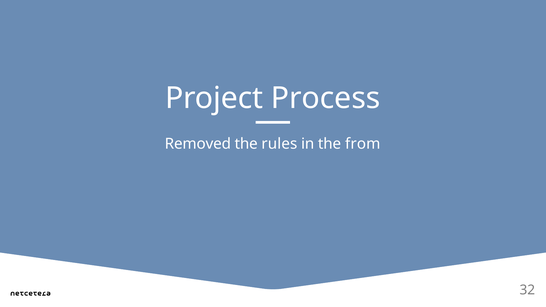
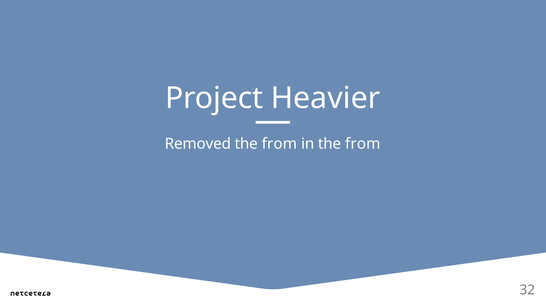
Process: Process -> Heavier (326, 98)
rules: rules -> from (279, 144)
